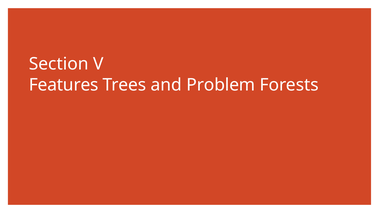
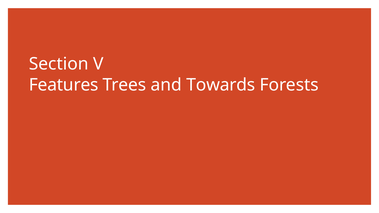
Problem: Problem -> Towards (221, 85)
